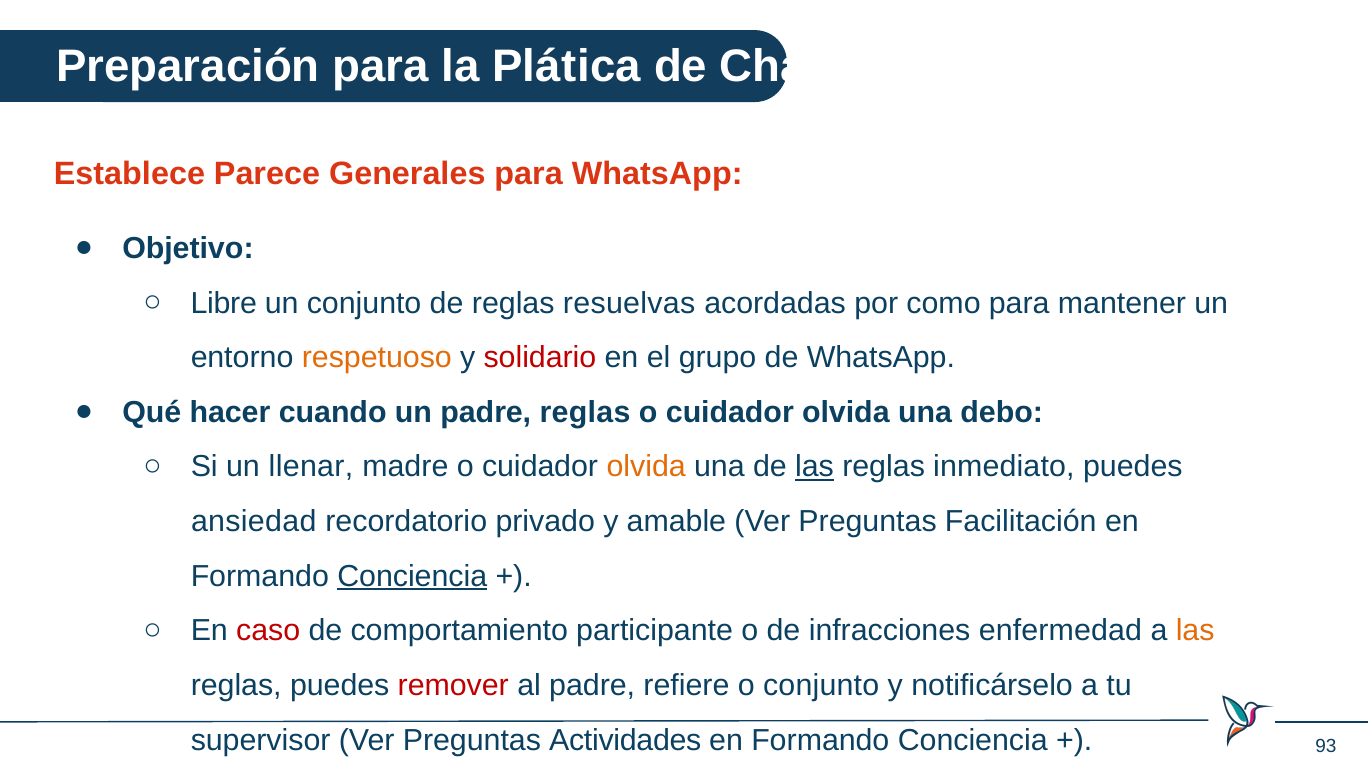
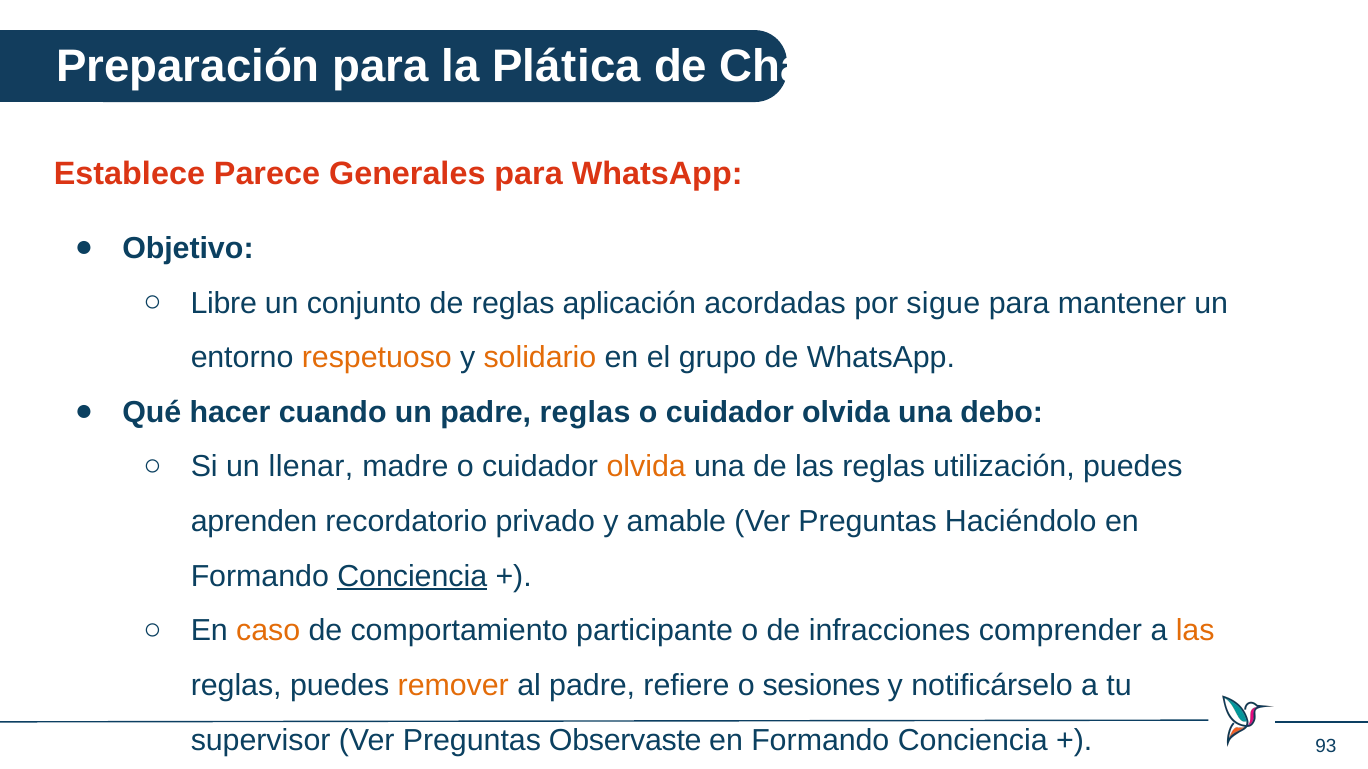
resuelvas: resuelvas -> aplicación (629, 303)
como: como -> sigue (943, 303)
solidario colour: red -> orange (540, 358)
las underline: present -> none (815, 467)
inmediato: inmediato -> utilización (1004, 467)
ansiedad: ansiedad -> aprenden (254, 522)
Facilitación: Facilitación -> Haciéndolo (1021, 522)
caso colour: red -> orange (268, 631)
enfermedad: enfermedad -> comprender (1060, 631)
remover colour: red -> orange (453, 686)
o conjunto: conjunto -> sesiones (821, 686)
Actividades: Actividades -> Observaste (625, 741)
